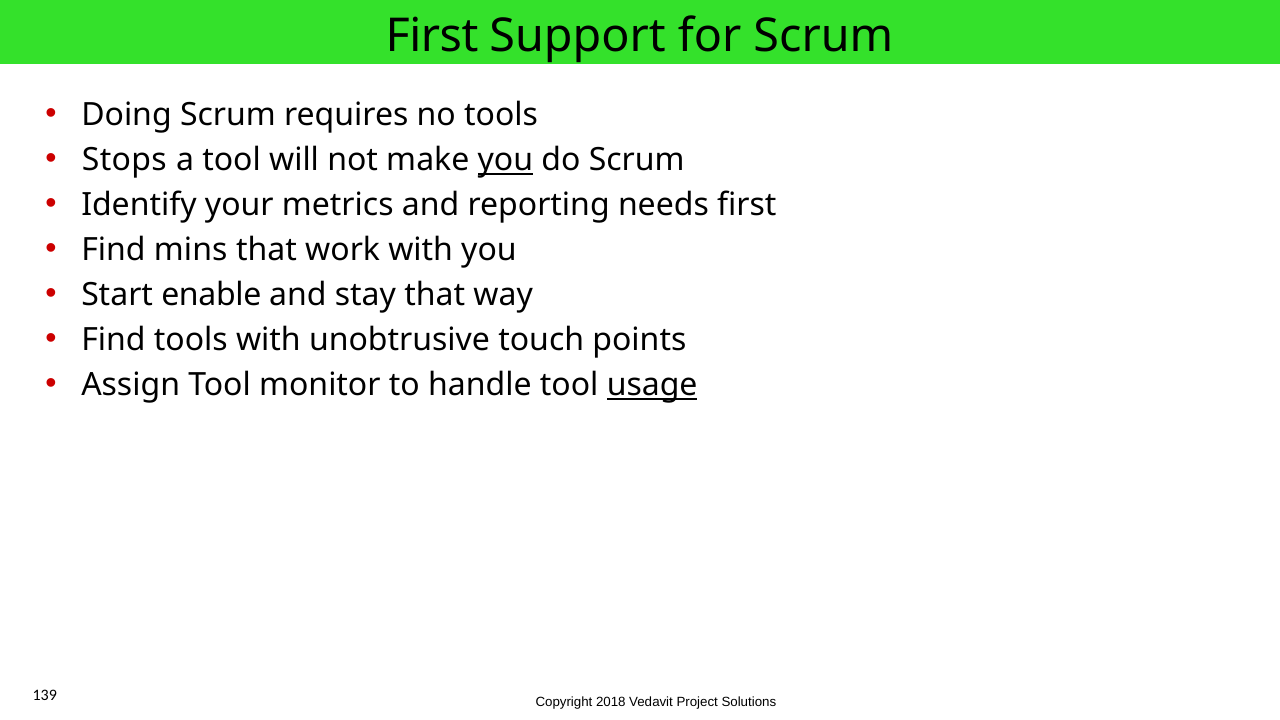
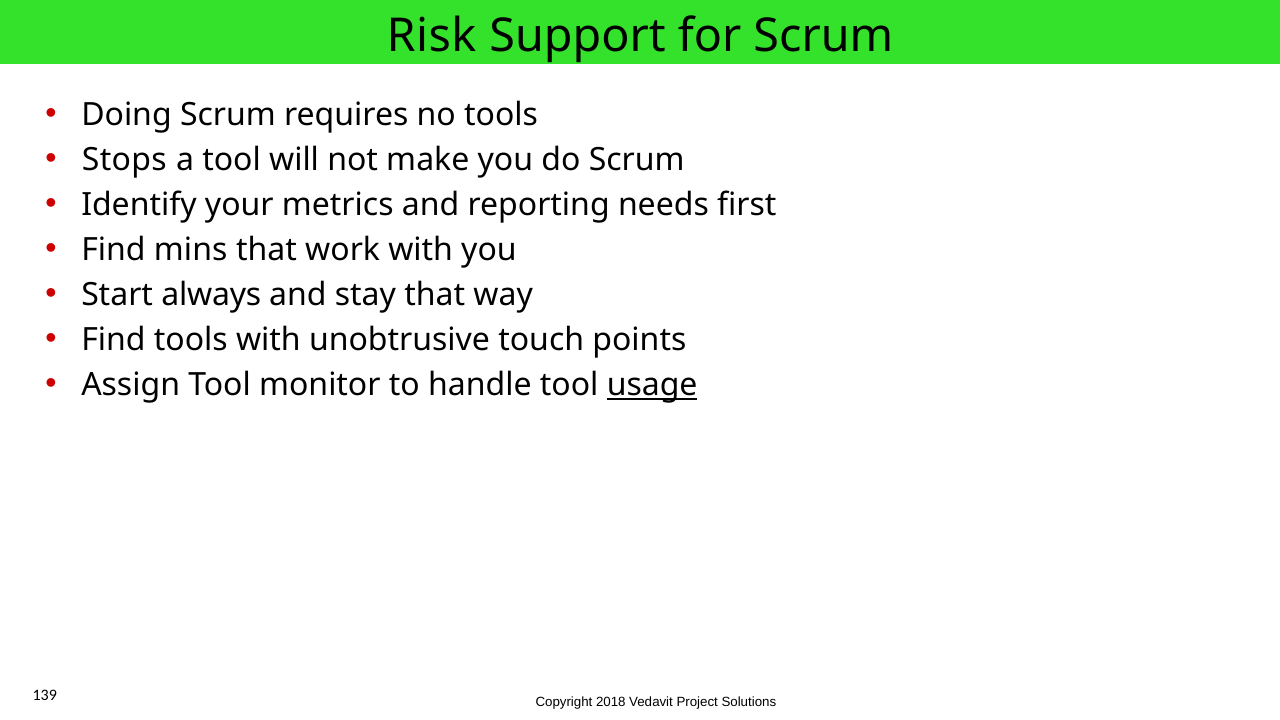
First: First -> Risk (432, 36)
you underline: present -> none (505, 160)
enable: enable -> always (211, 295)
